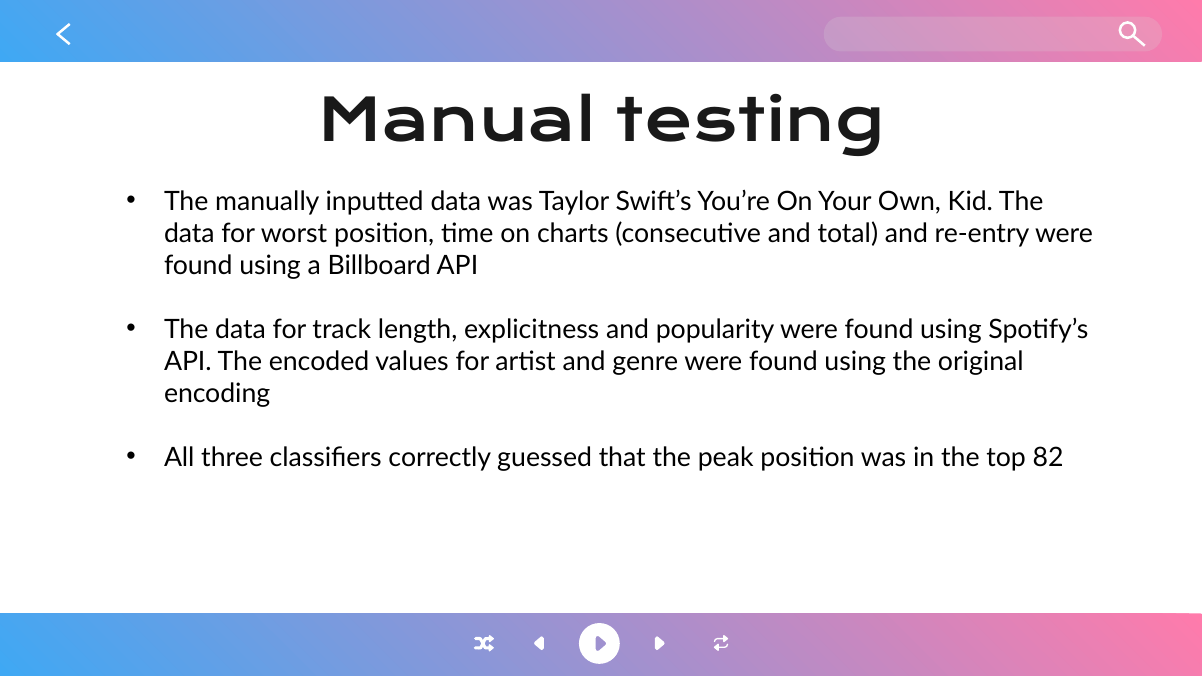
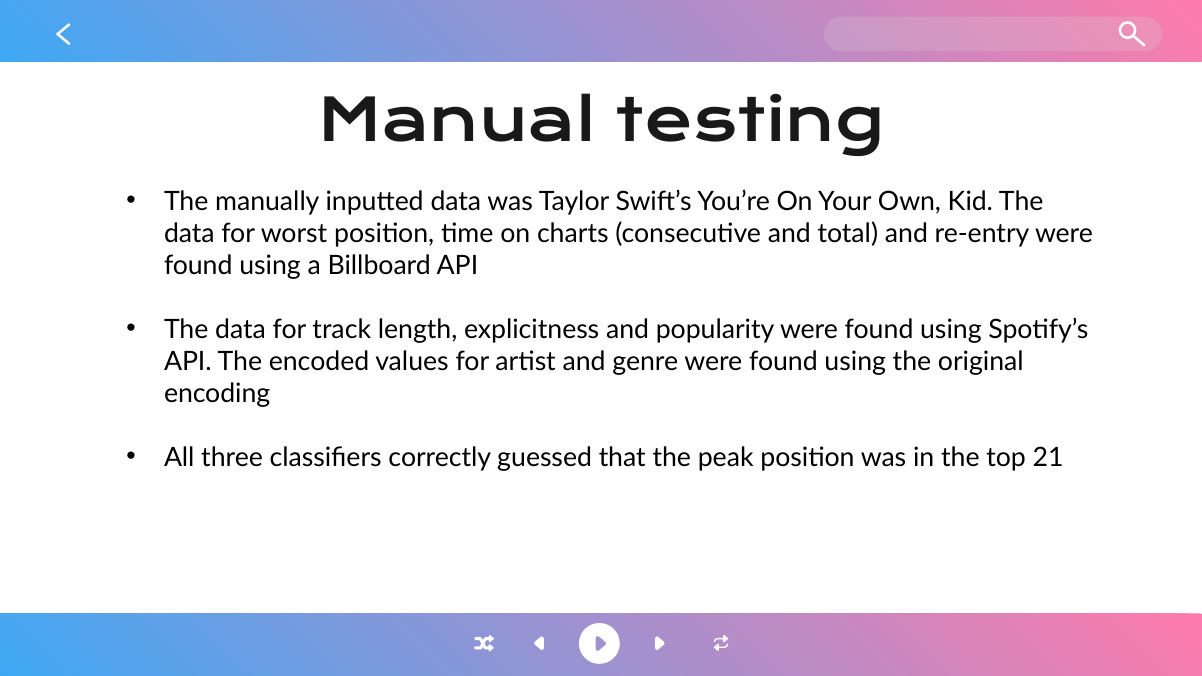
82: 82 -> 21 (1048, 458)
